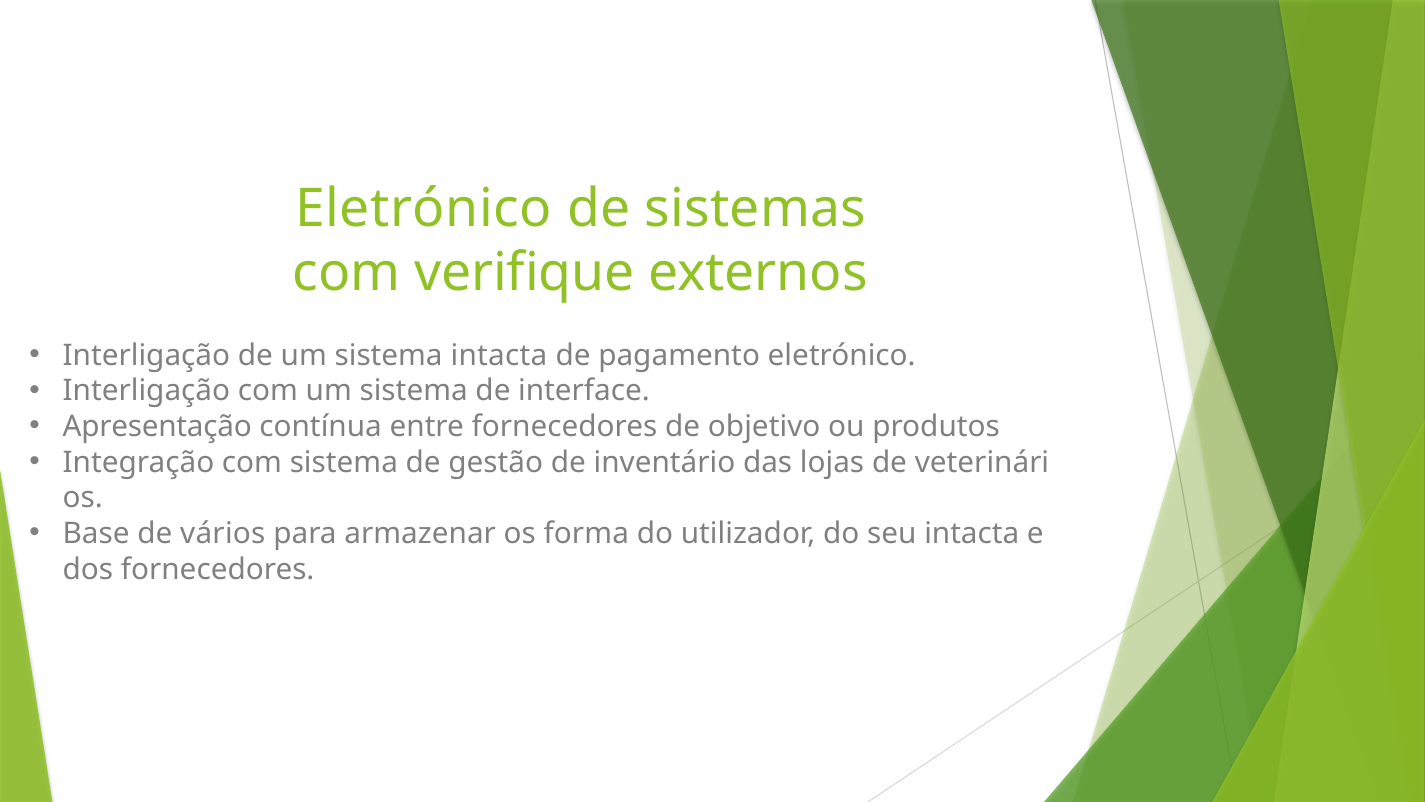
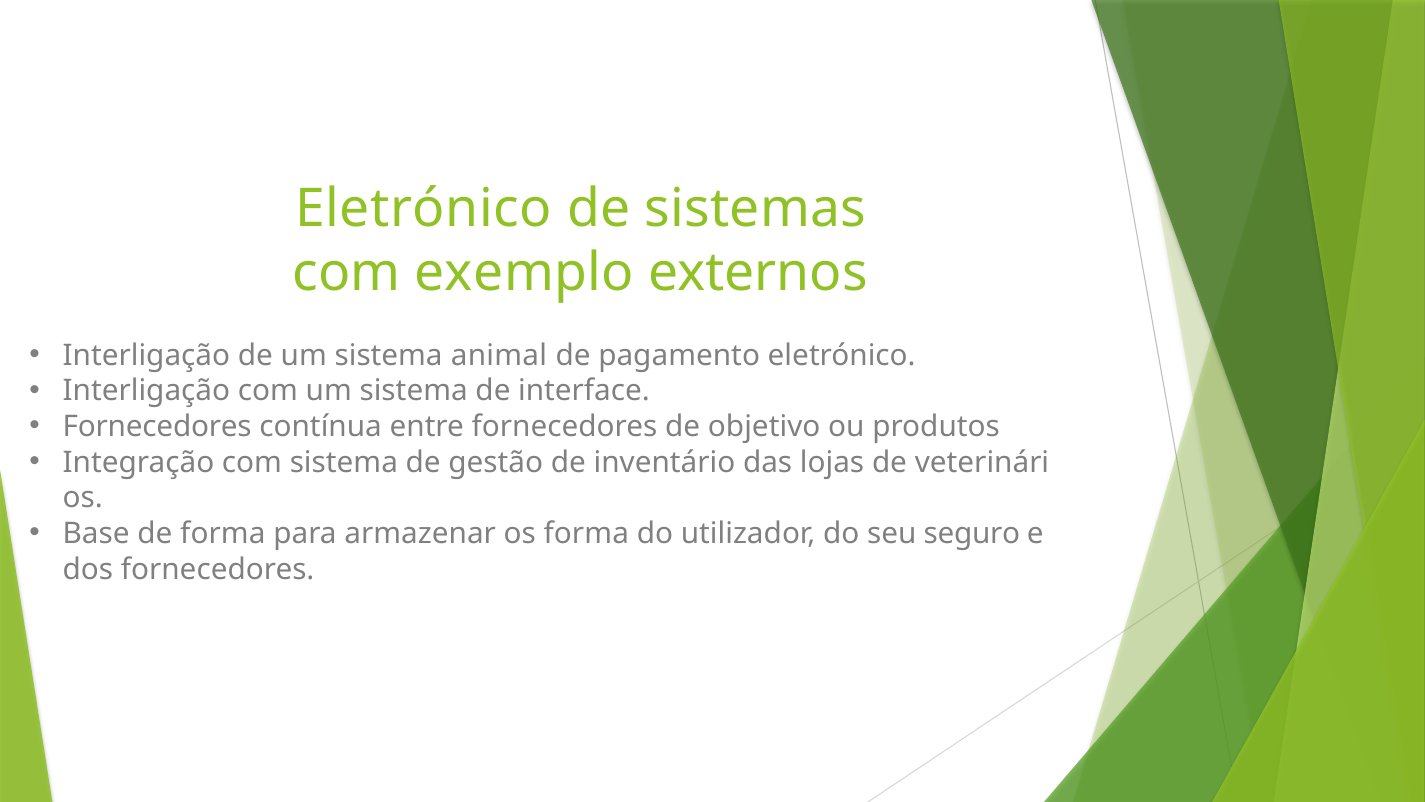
verifique: verifique -> exemplo (524, 272)
sistema intacta: intacta -> animal (499, 355)
Apresentação: Apresentação -> Fornecedores (157, 426)
de vários: vários -> forma (223, 533)
seu intacta: intacta -> seguro (972, 533)
